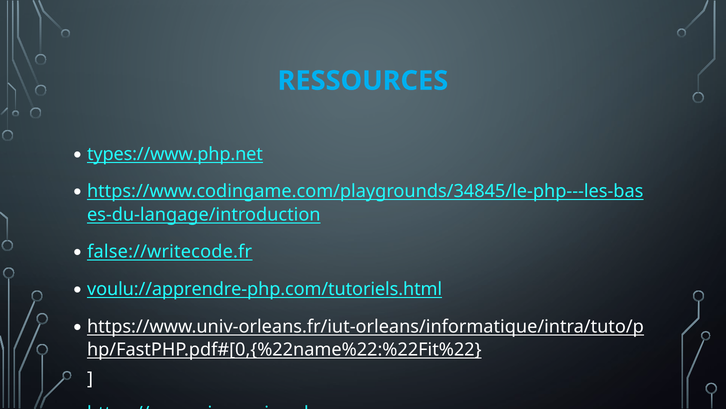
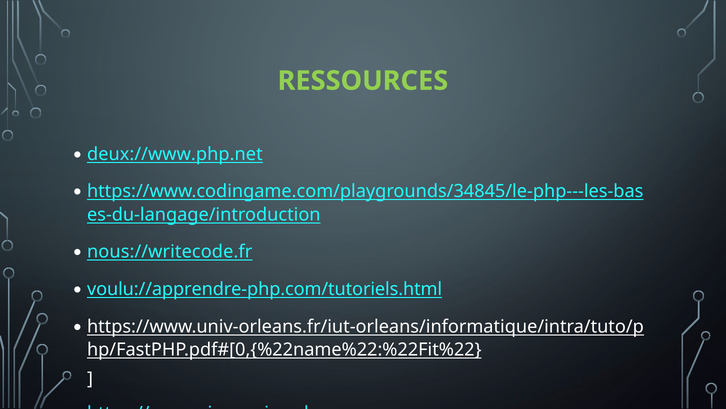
RESSOURCES colour: light blue -> light green (363, 81)
types://www.php.net: types://www.php.net -> deux://www.php.net (175, 154)
false://writecode.fr: false://writecode.fr -> nous://writecode.fr (170, 252)
